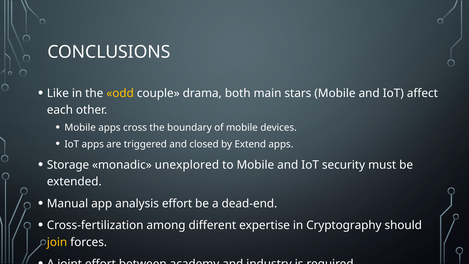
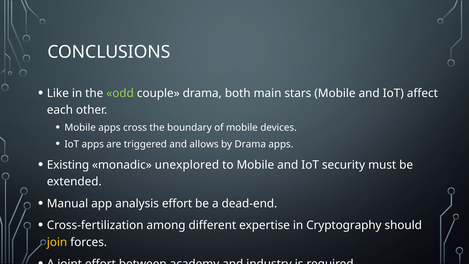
odd colour: yellow -> light green (120, 93)
closed: closed -> allows (204, 144)
by Extend: Extend -> Drama (250, 144)
Storage: Storage -> Existing (68, 165)
